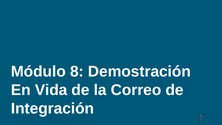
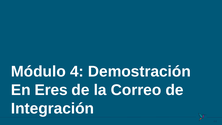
8: 8 -> 4 (77, 71)
Vida: Vida -> Eres (51, 90)
